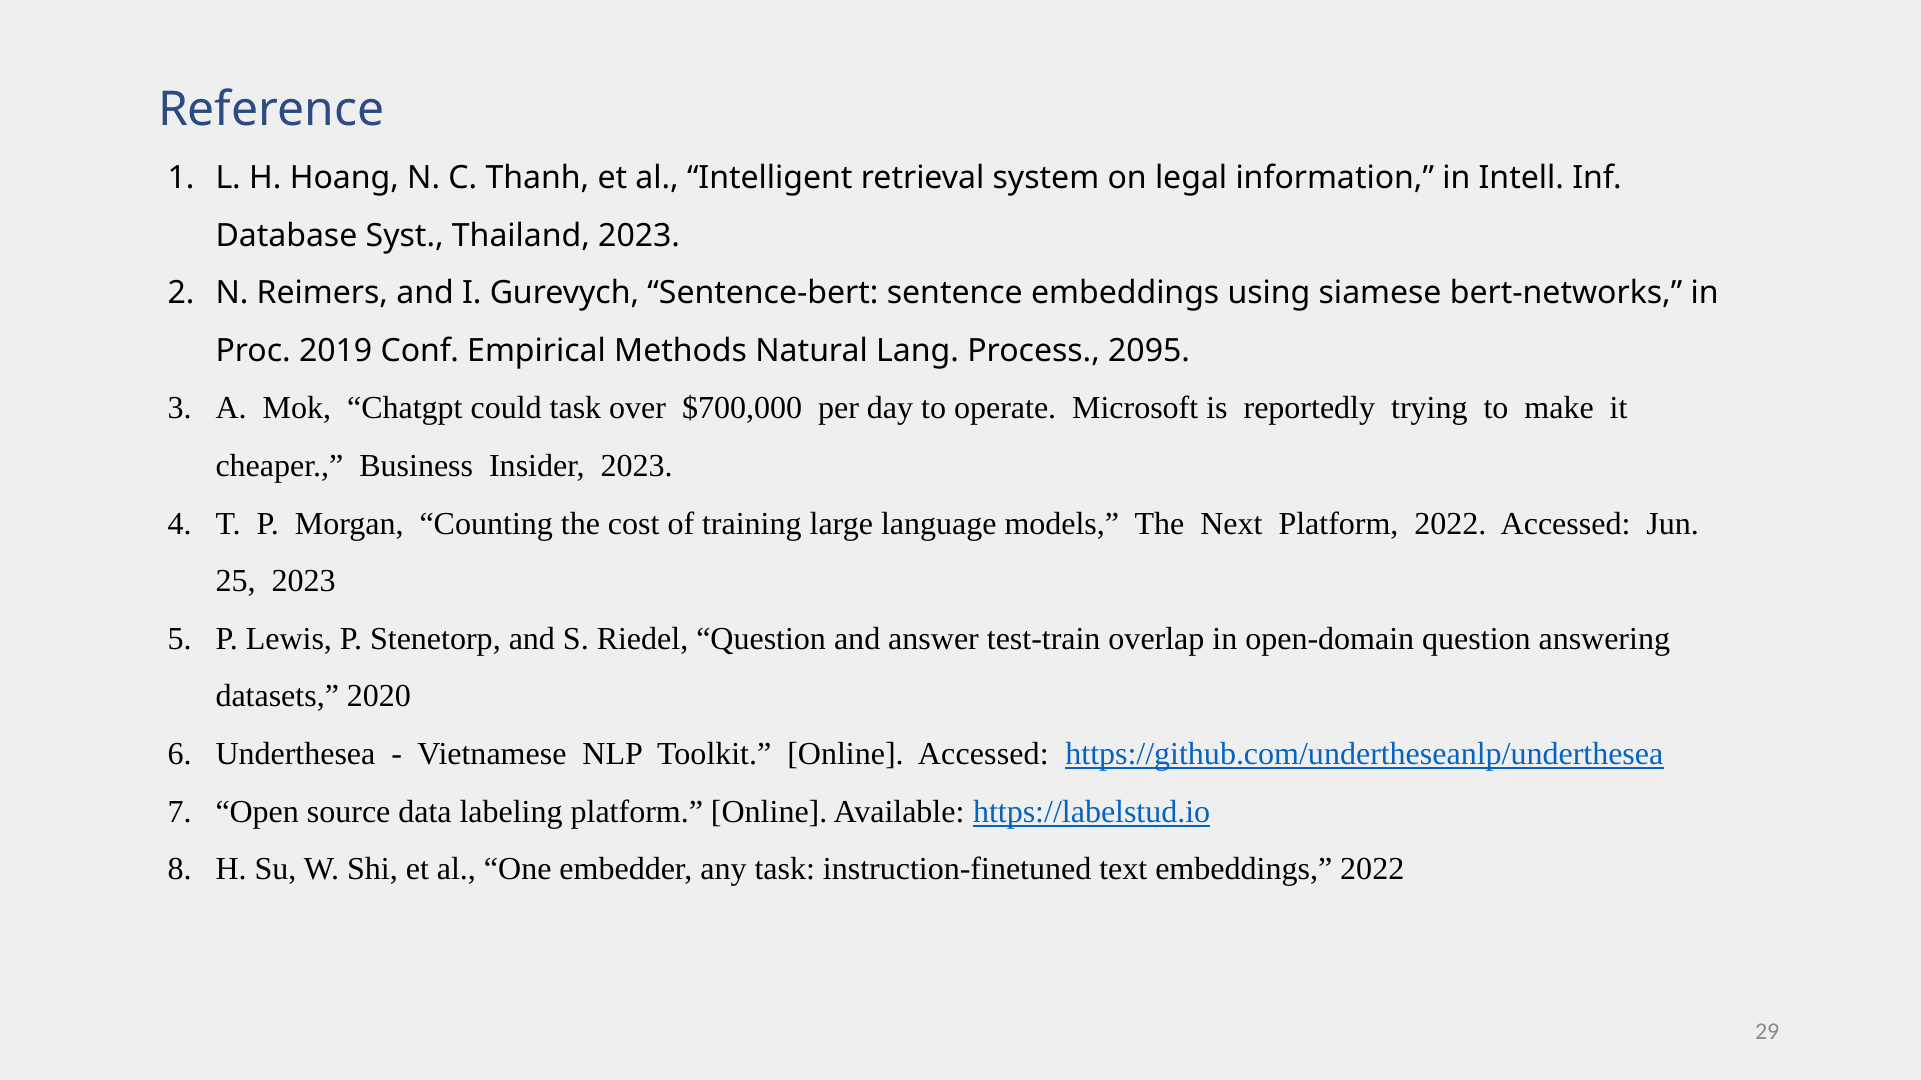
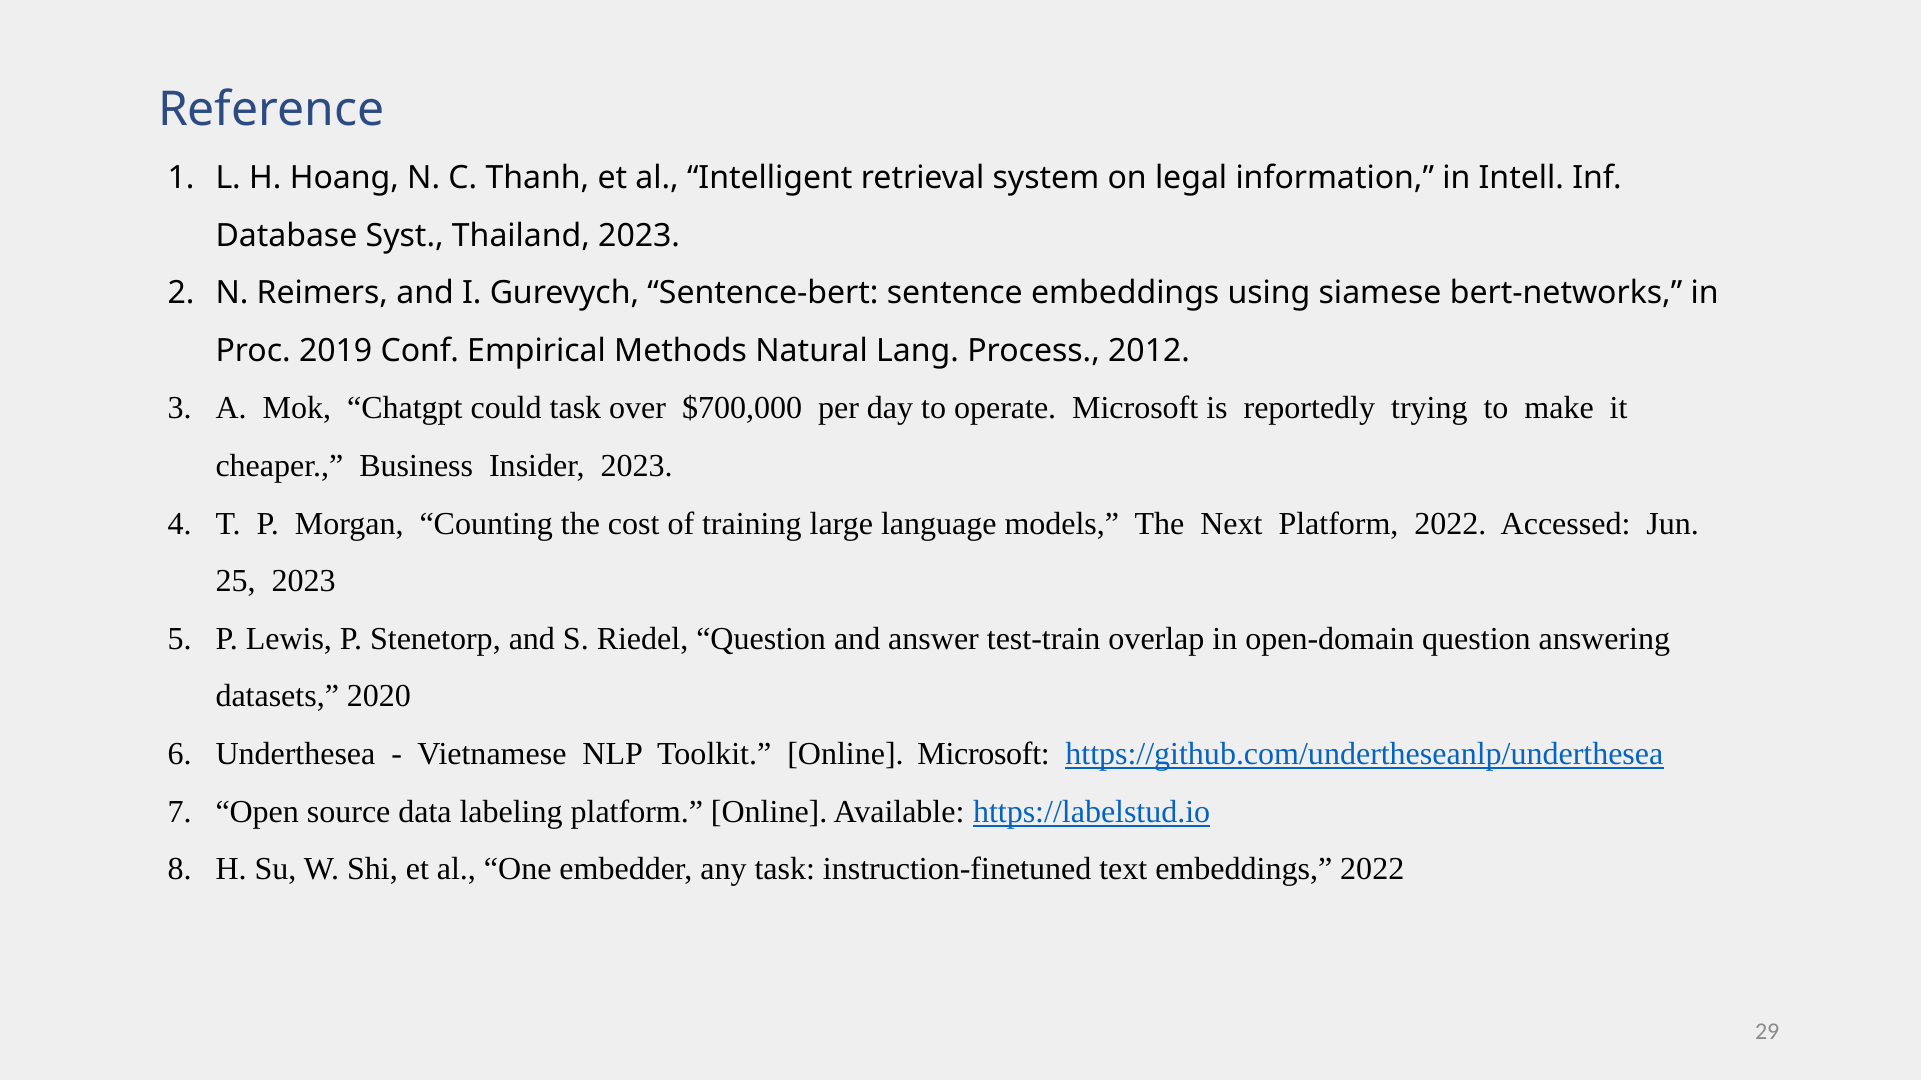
2095: 2095 -> 2012 (1149, 351)
Online Accessed: Accessed -> Microsoft (984, 754)
